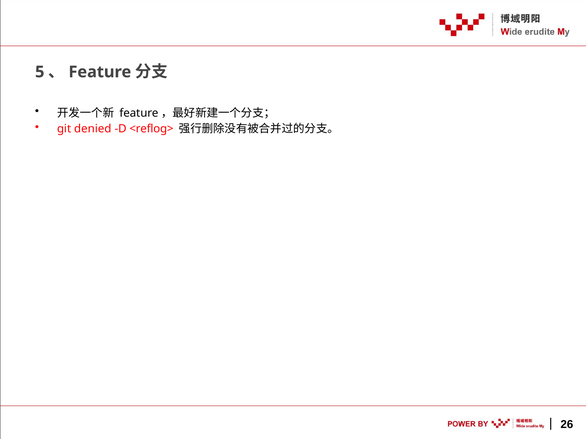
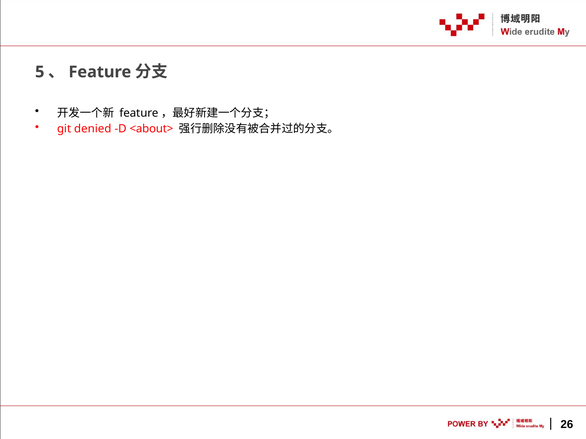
<reflog>: <reflog> -> <about> (151, 129)
